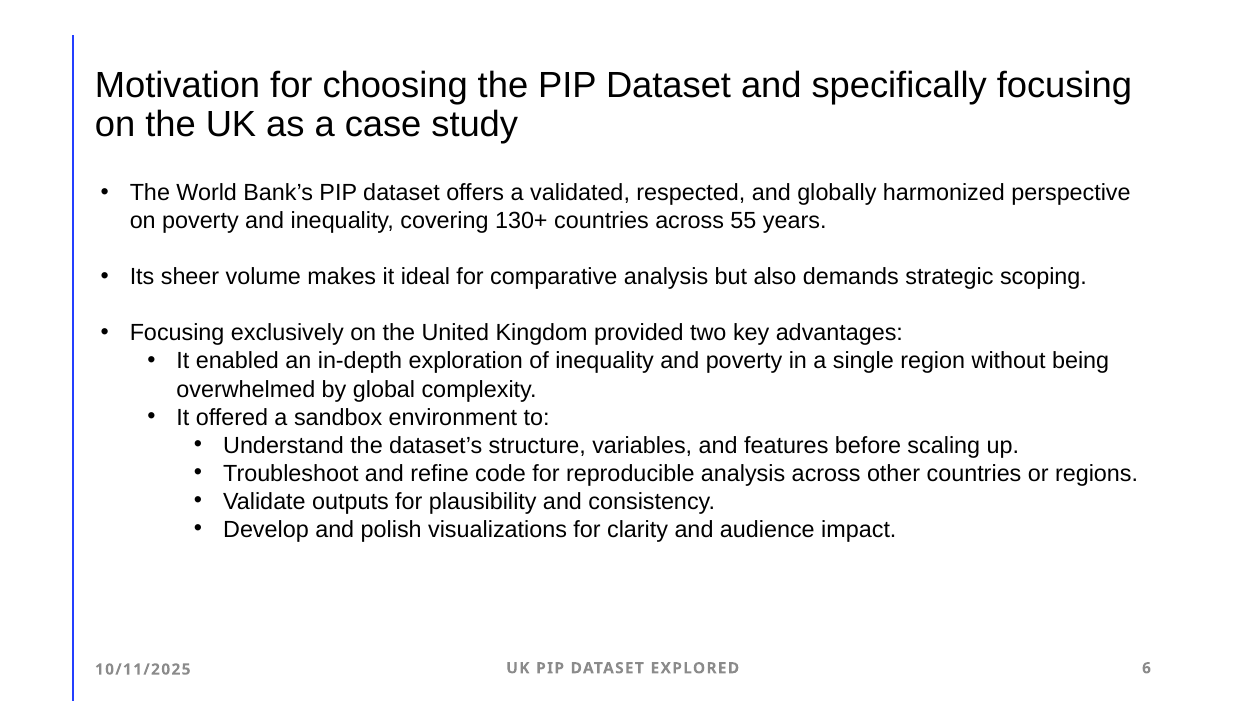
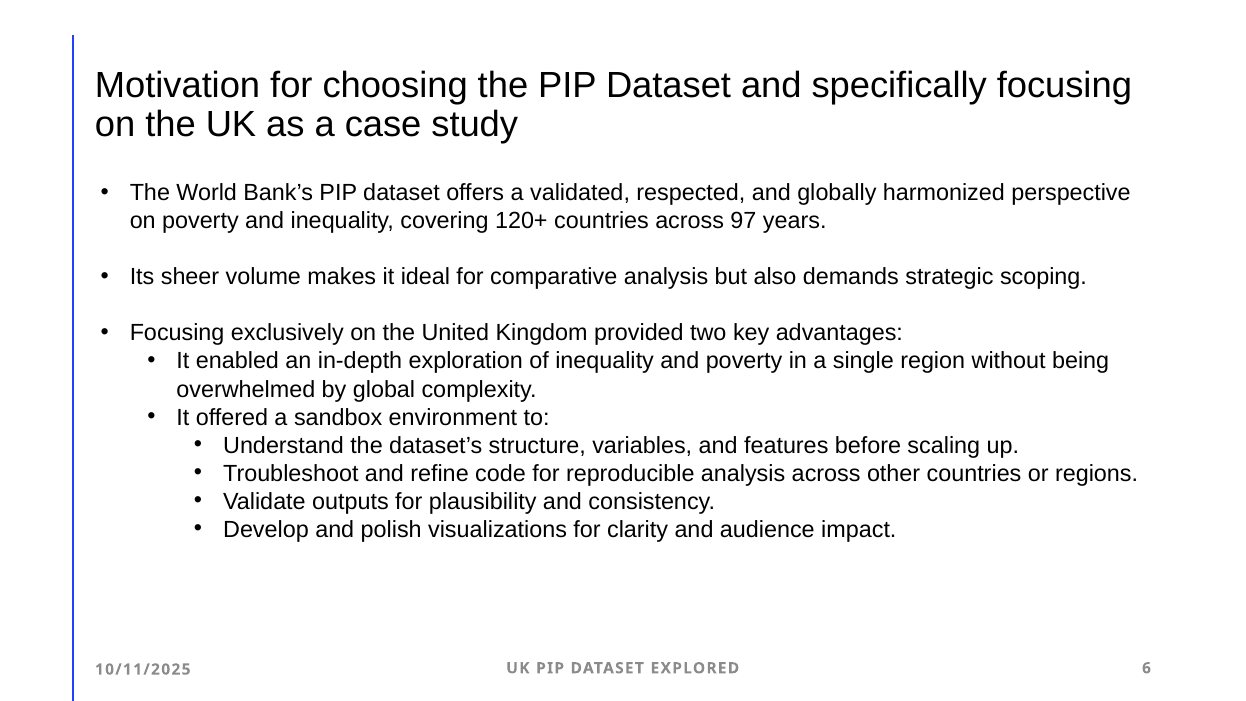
130+: 130+ -> 120+ (521, 221)
55: 55 -> 97 (743, 221)
